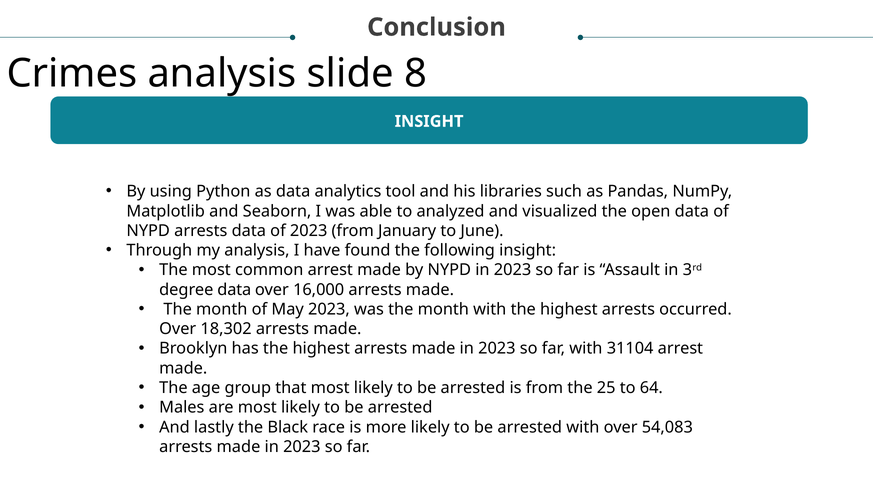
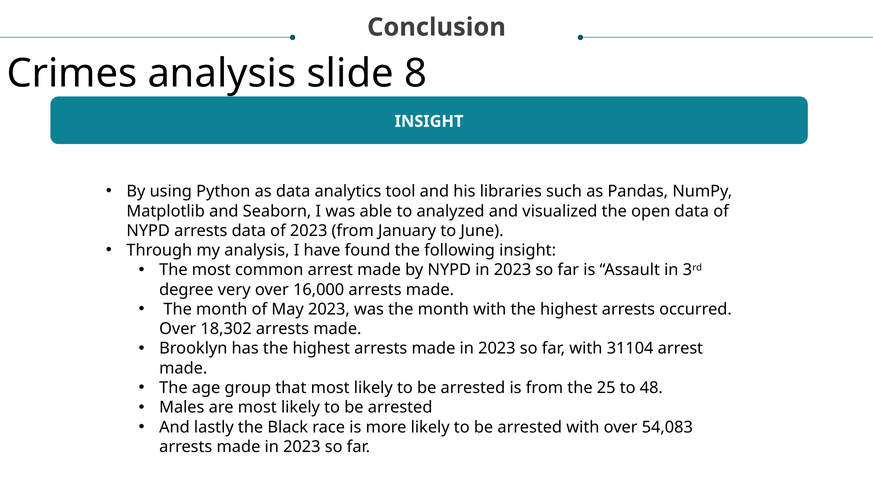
degree data: data -> very (234, 290)
64: 64 -> 48 (651, 388)
